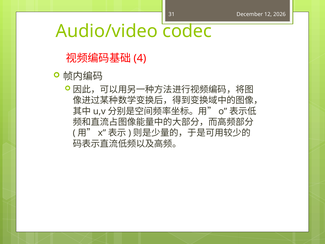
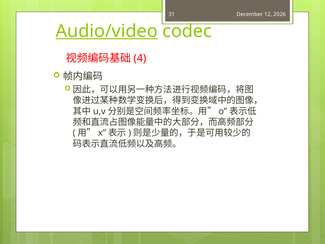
Audio/video underline: none -> present (107, 31)
